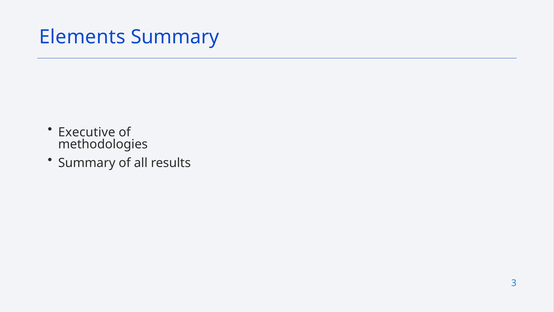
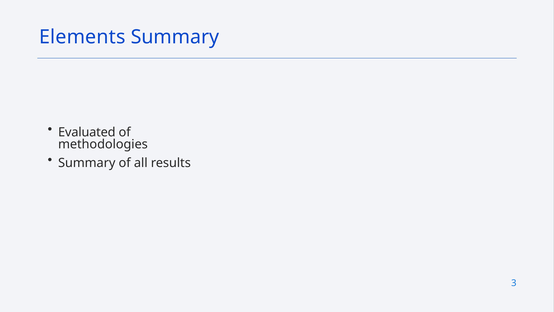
Executive: Executive -> Evaluated (87, 132)
